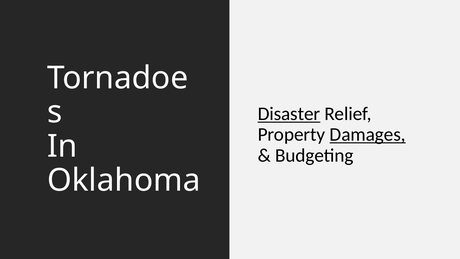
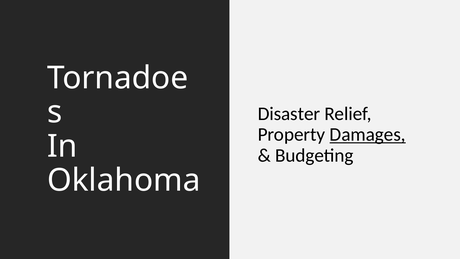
Disaster underline: present -> none (289, 114)
